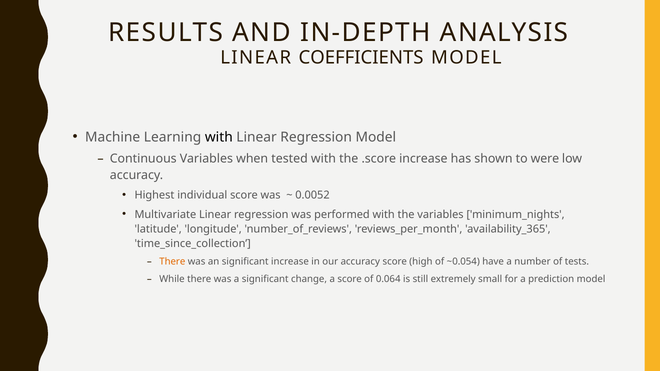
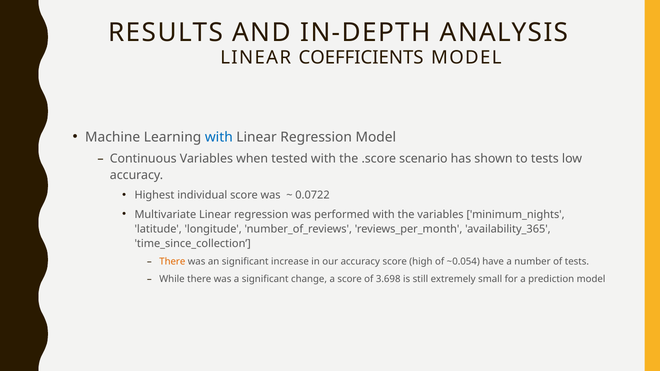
with colour: black -> blue (219, 137)
.score increase: increase -> scenario (423, 159)
to were: were -> tests (545, 159)
0.0052: 0.0052 -> 0.0722 (313, 195)
0.064: 0.064 -> 3.698 (388, 279)
